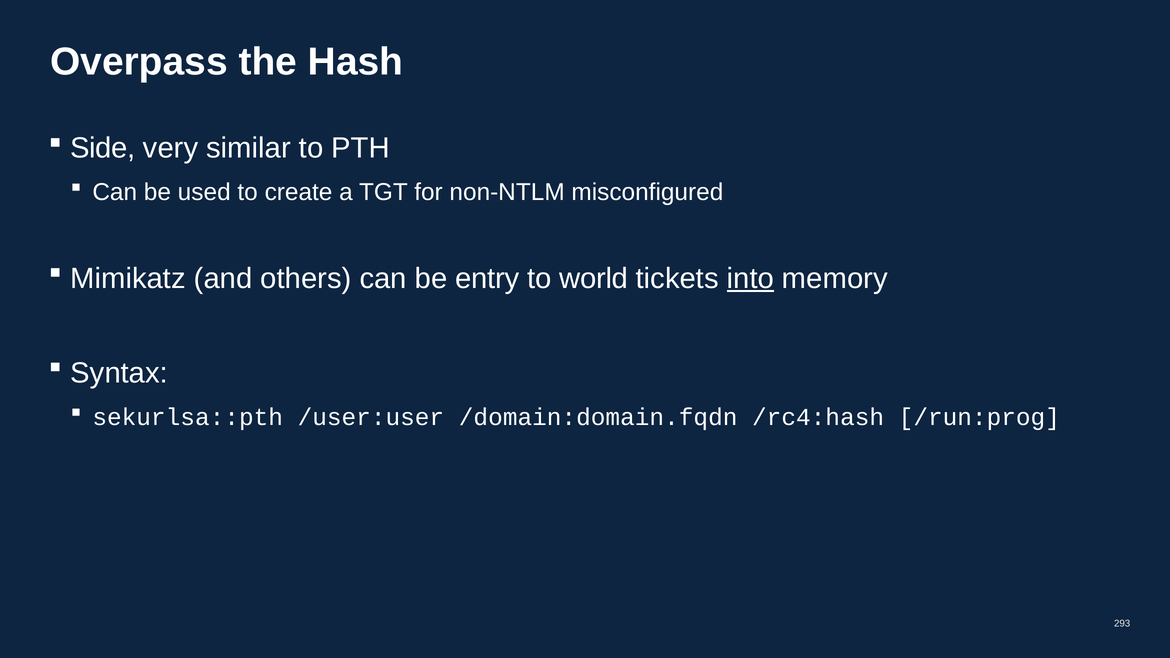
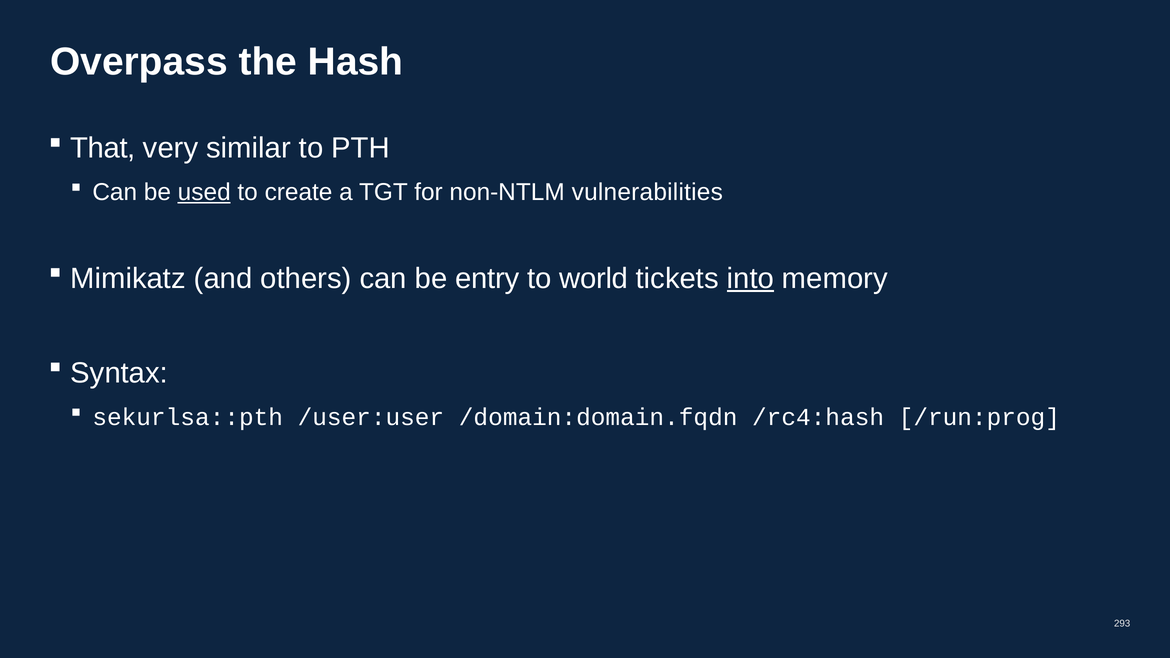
Side: Side -> That (103, 148)
used underline: none -> present (204, 192)
misconfigured: misconfigured -> vulnerabilities (647, 192)
